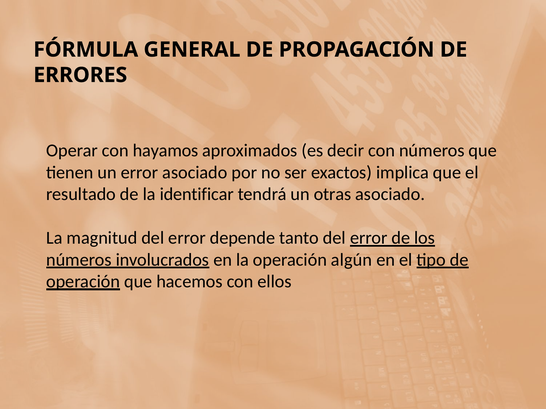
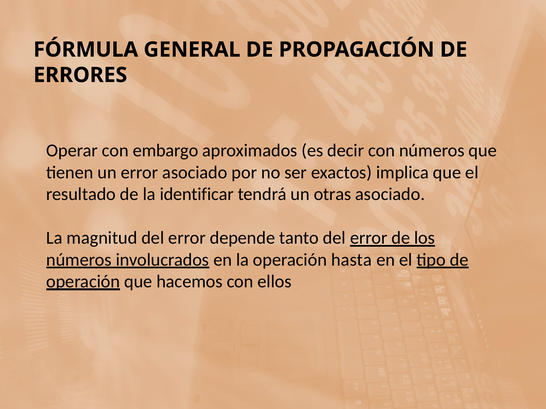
hayamos: hayamos -> embargo (166, 151)
algún: algún -> hasta (352, 260)
